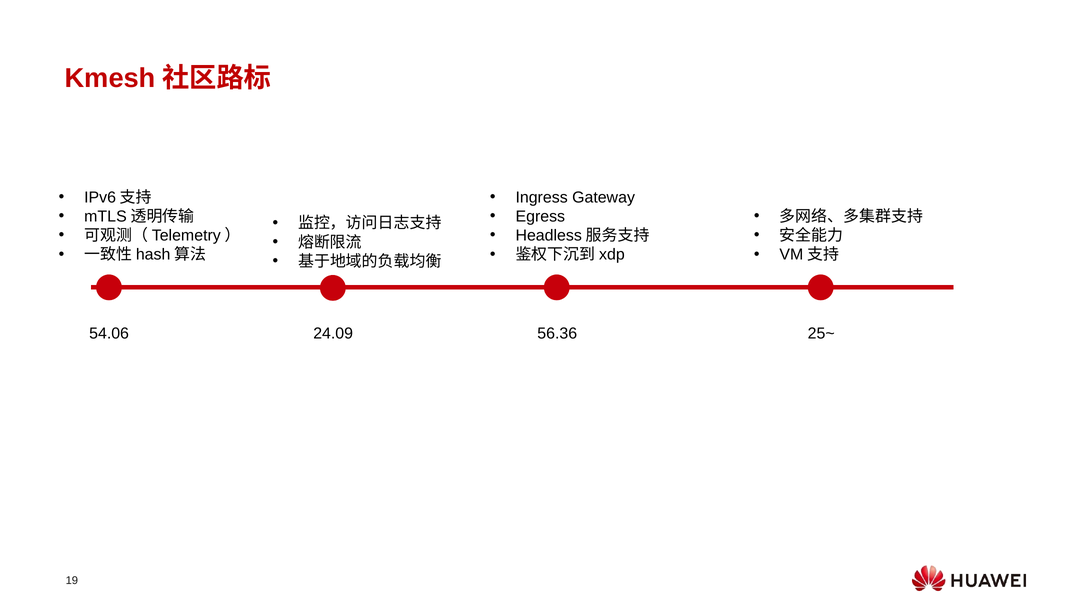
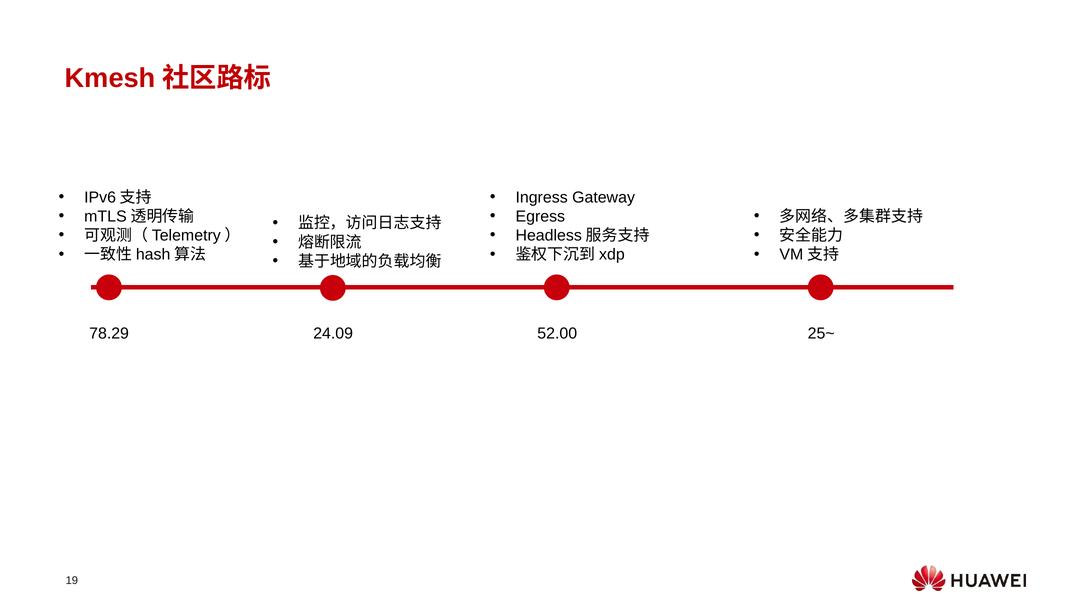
54.06: 54.06 -> 78.29 (109, 333)
56.36: 56.36 -> 52.00 (557, 333)
